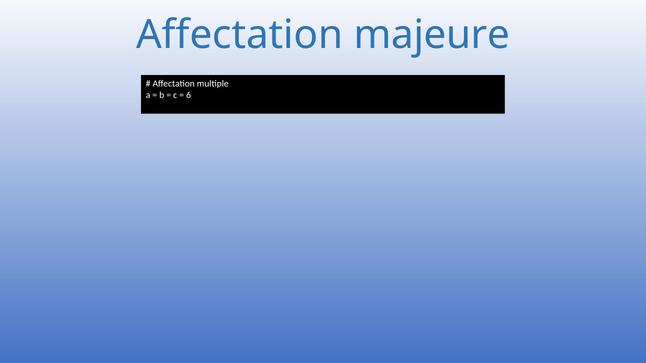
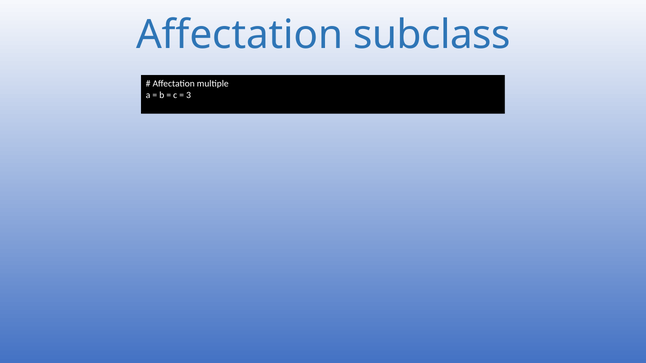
majeure: majeure -> subclass (432, 35)
6: 6 -> 3 (189, 95)
